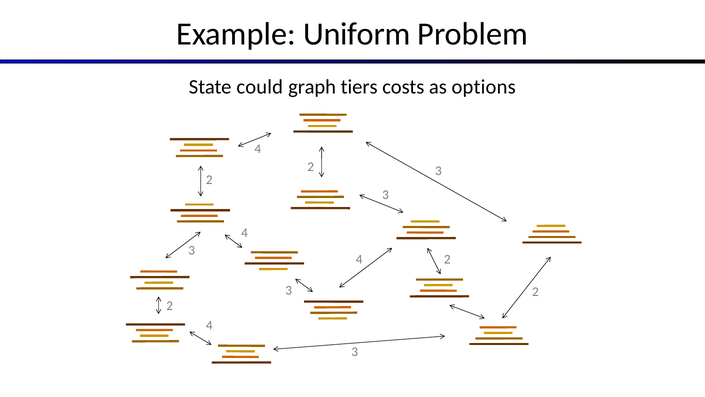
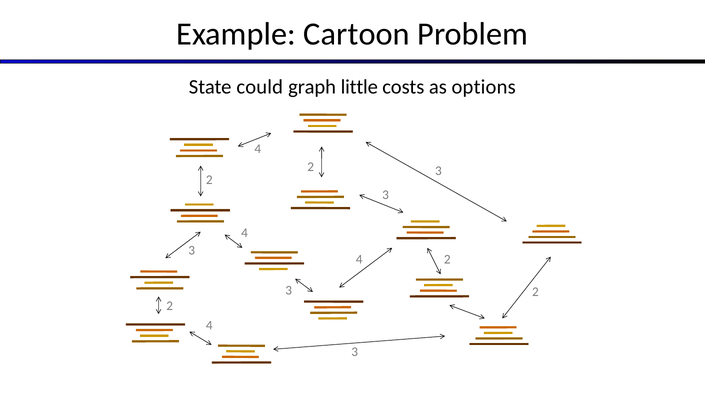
Uniform: Uniform -> Cartoon (357, 34)
tiers: tiers -> little (359, 87)
